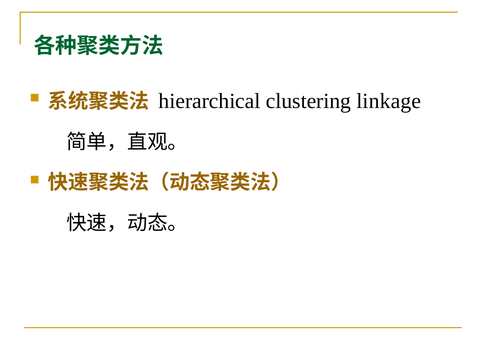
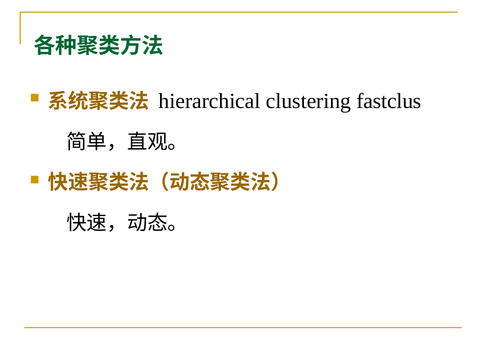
linkage: linkage -> fastclus (389, 101)
